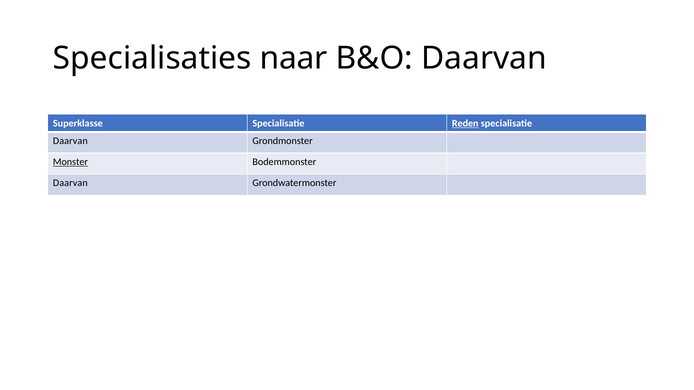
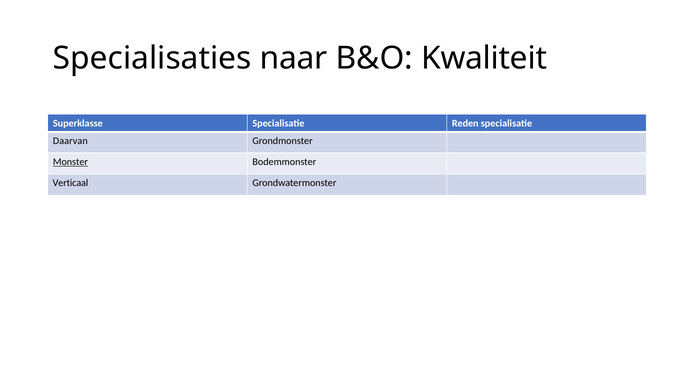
B&O Daarvan: Daarvan -> Kwaliteit (484, 58)
Reden underline: present -> none (465, 123)
Daarvan: Daarvan -> Verticaal (70, 183)
